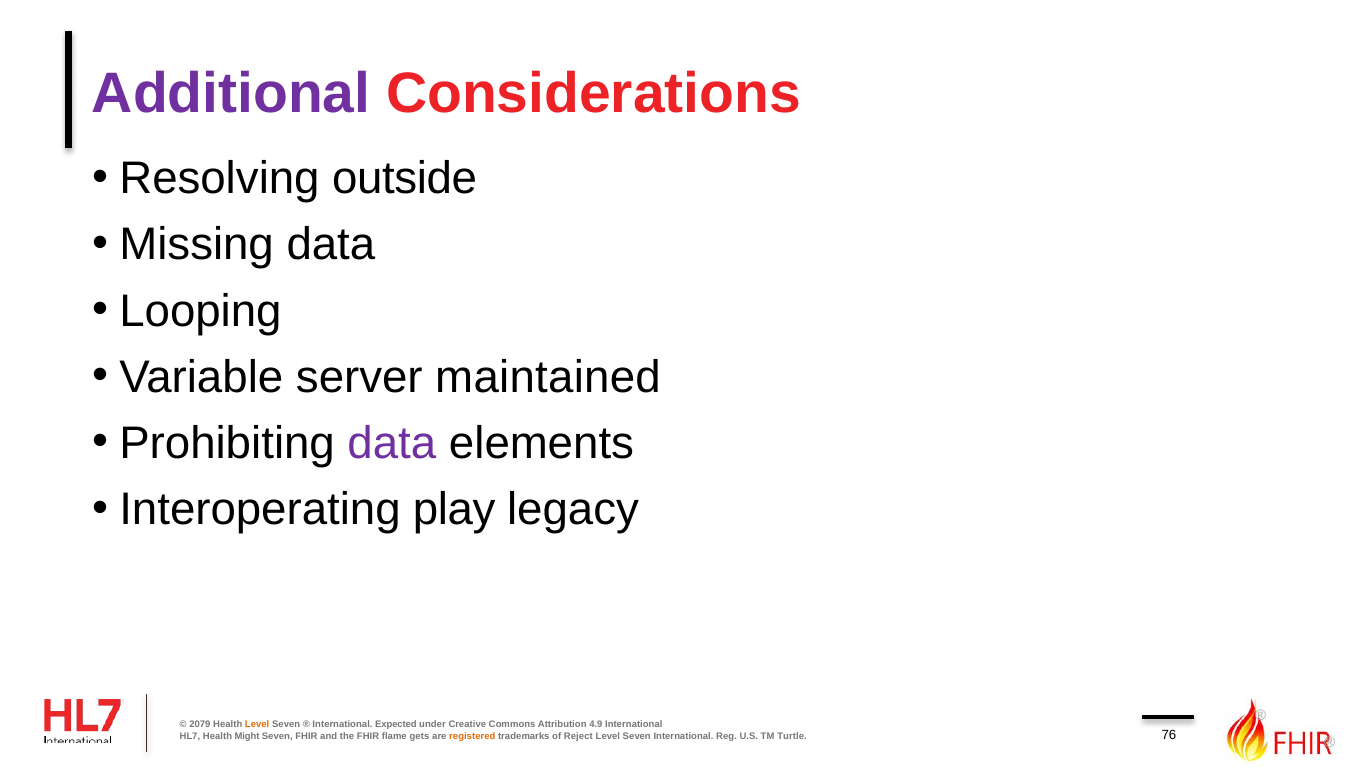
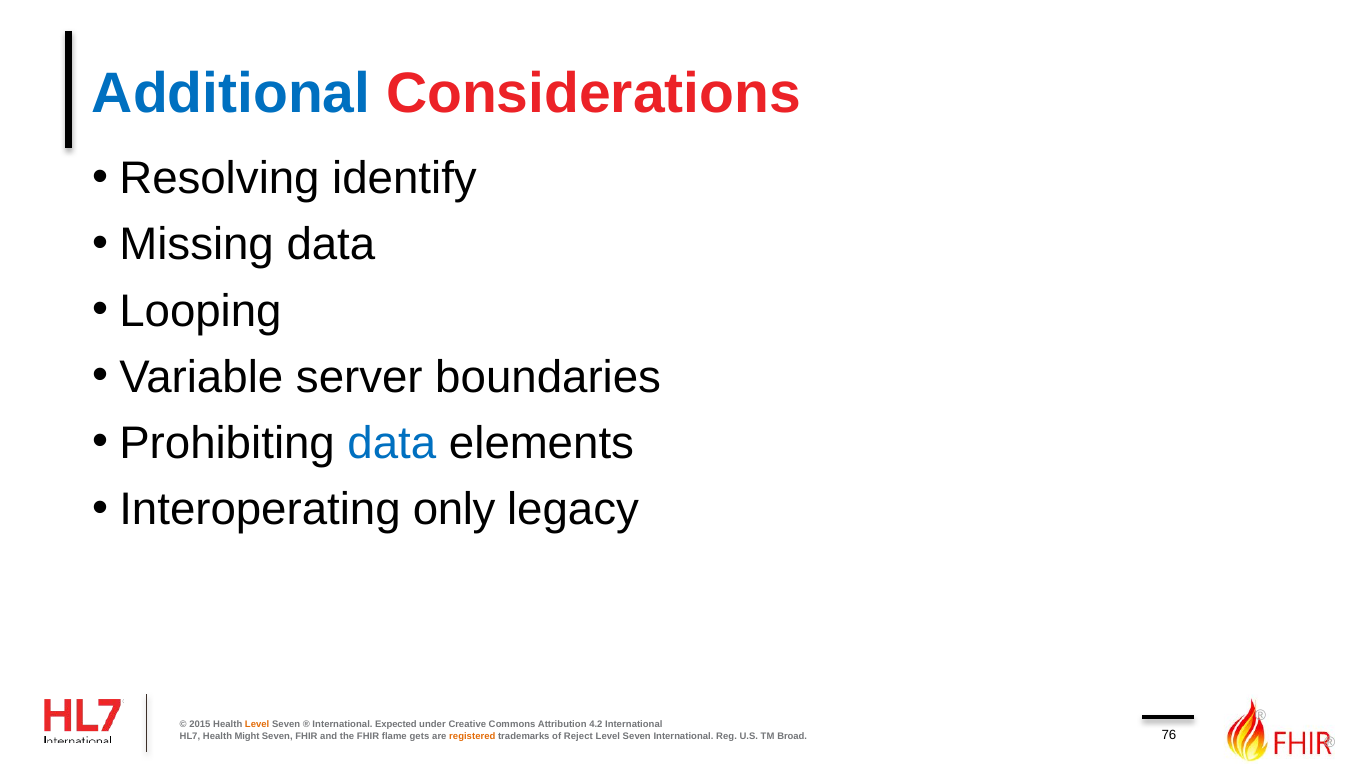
Additional colour: purple -> blue (231, 93)
outside: outside -> identify (404, 179)
maintained: maintained -> boundaries (548, 377)
data colour: purple -> blue (392, 443)
play: play -> only (454, 510)
2079: 2079 -> 2015 (200, 725)
4.9: 4.9 -> 4.2 (596, 725)
Turtle: Turtle -> Broad (792, 736)
